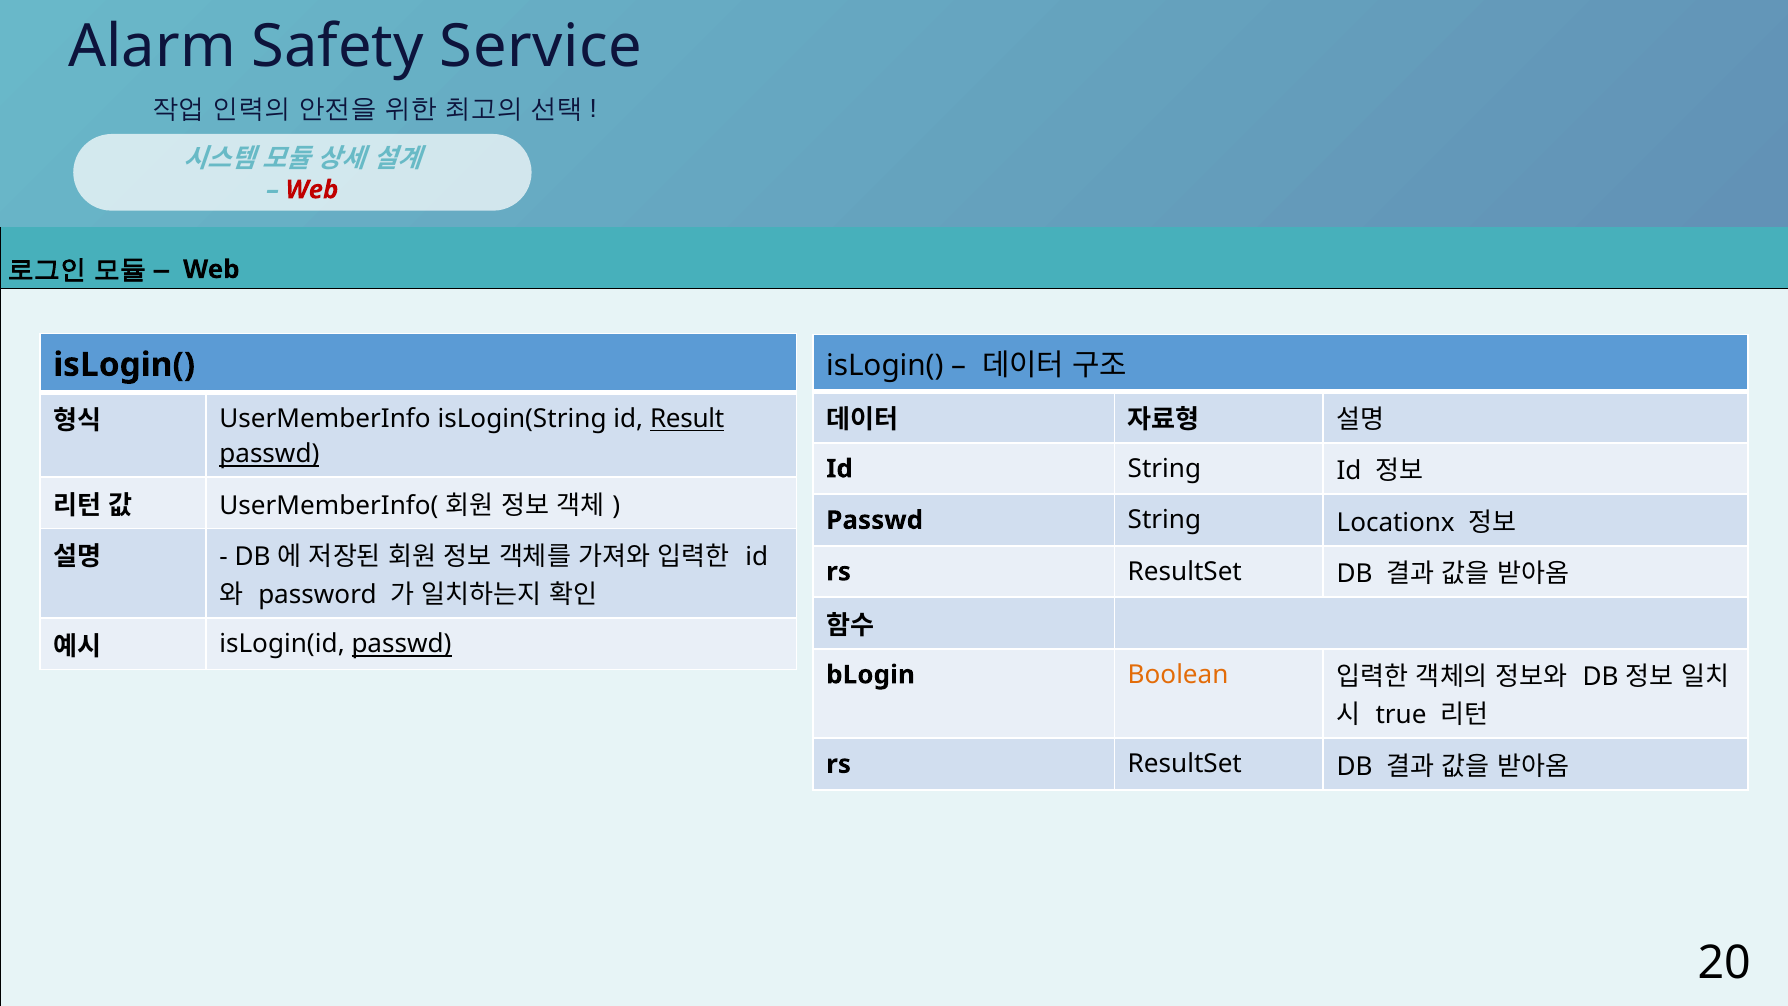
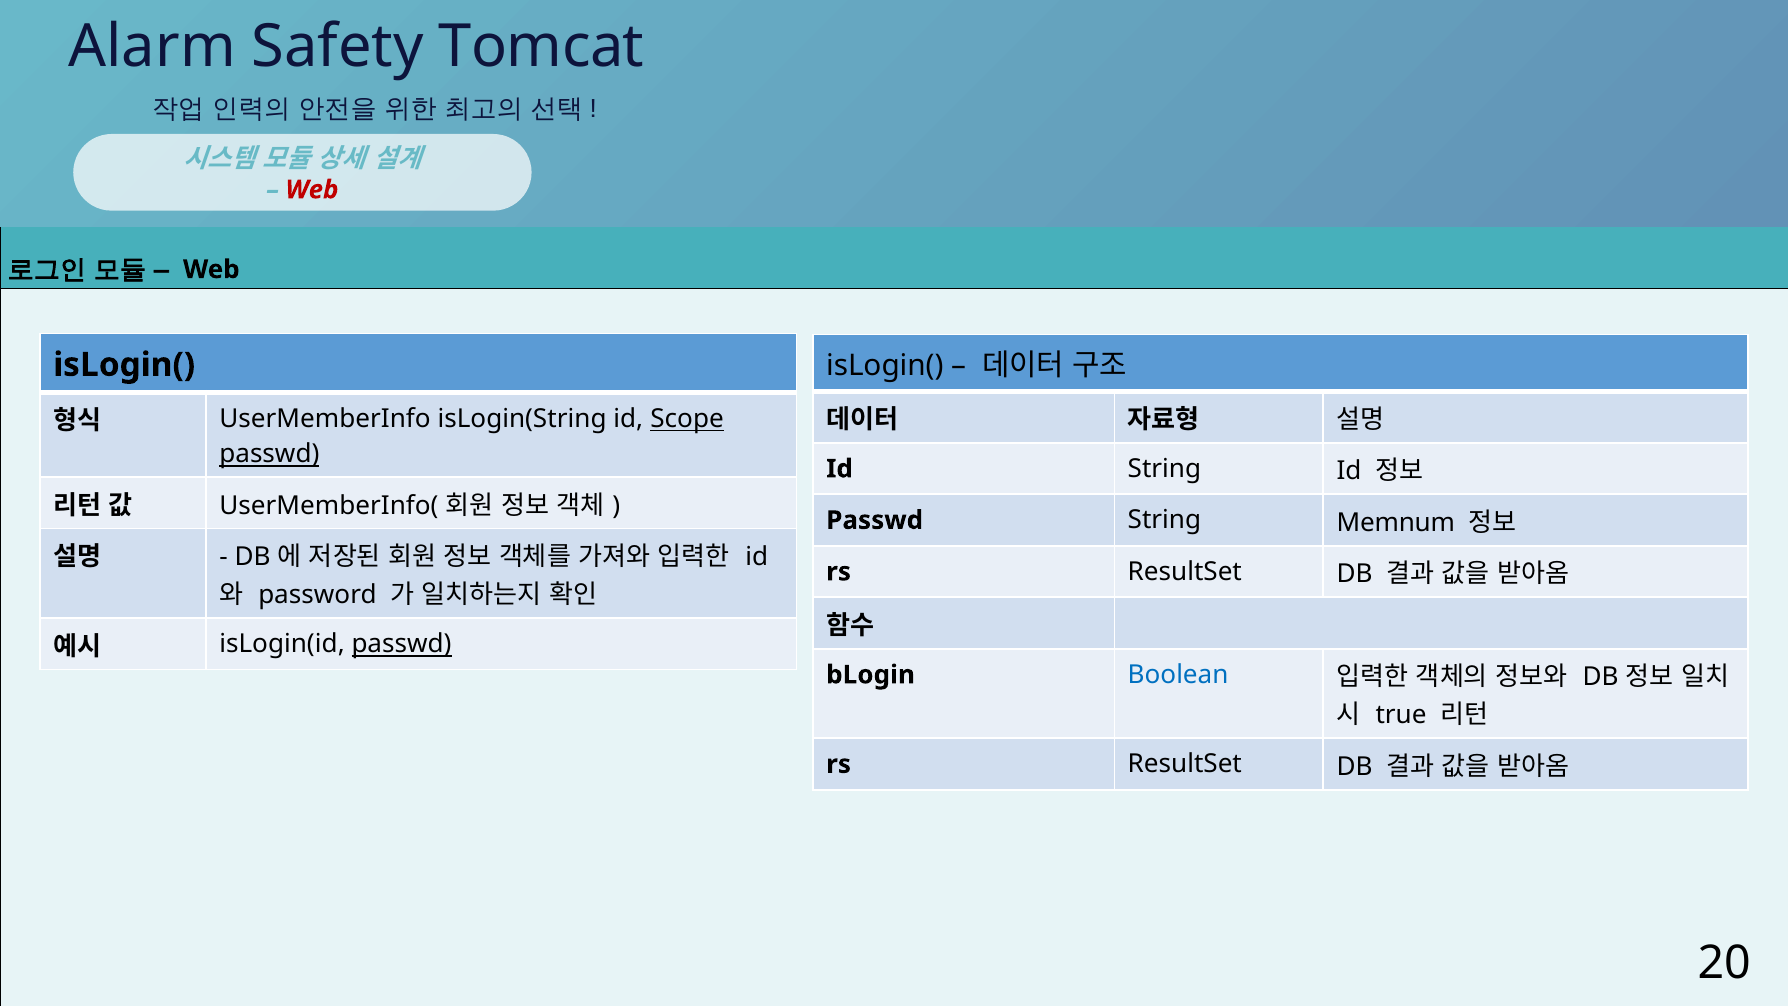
Service: Service -> Tomcat (542, 47)
Result: Result -> Scope (687, 418)
Locationx: Locationx -> Memnum (1396, 523)
Boolean colour: orange -> blue (1178, 675)
